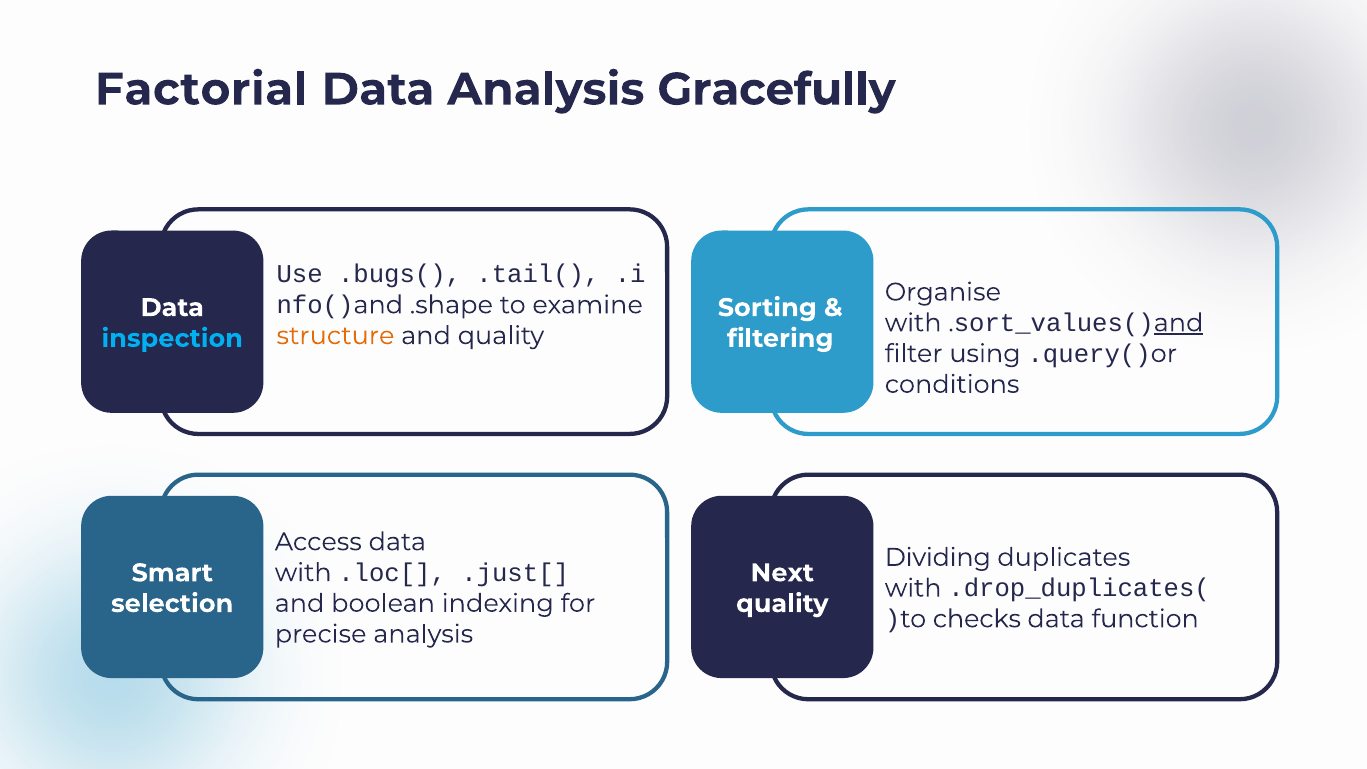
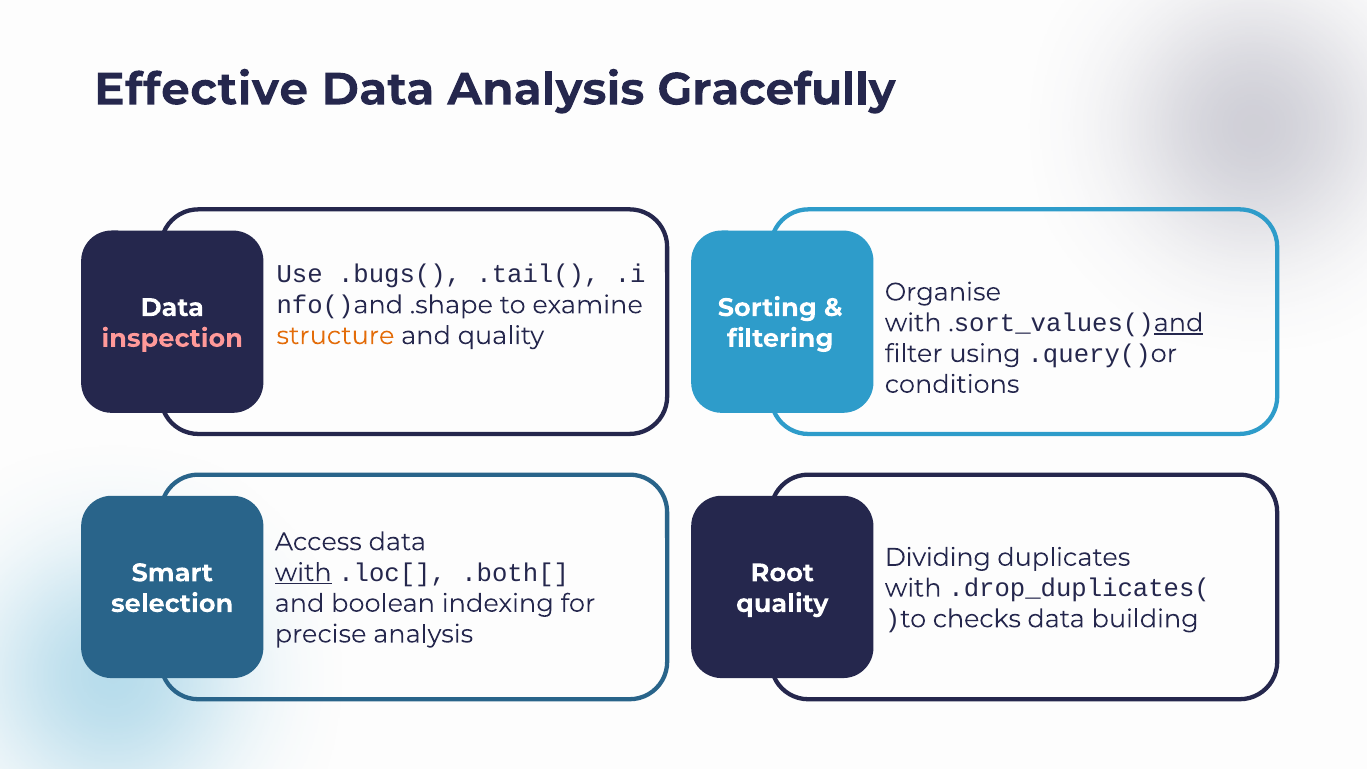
Factorial: Factorial -> Effective (201, 90)
inspection colour: light blue -> pink (172, 338)
with underline: none -> present (303, 573)
.just[: .just[ -> .both[ (515, 573)
Next: Next -> Root (782, 573)
function: function -> building (1145, 619)
